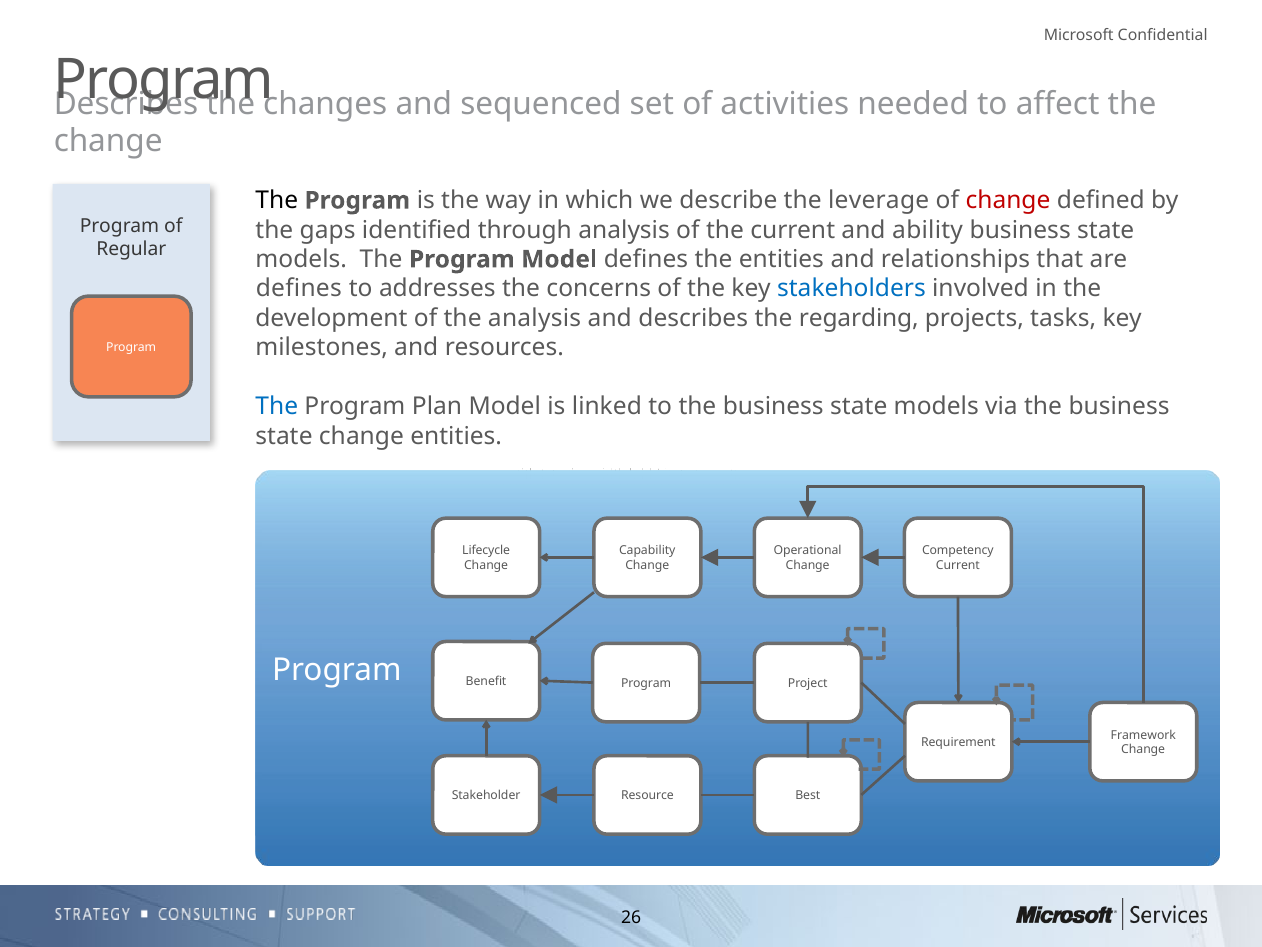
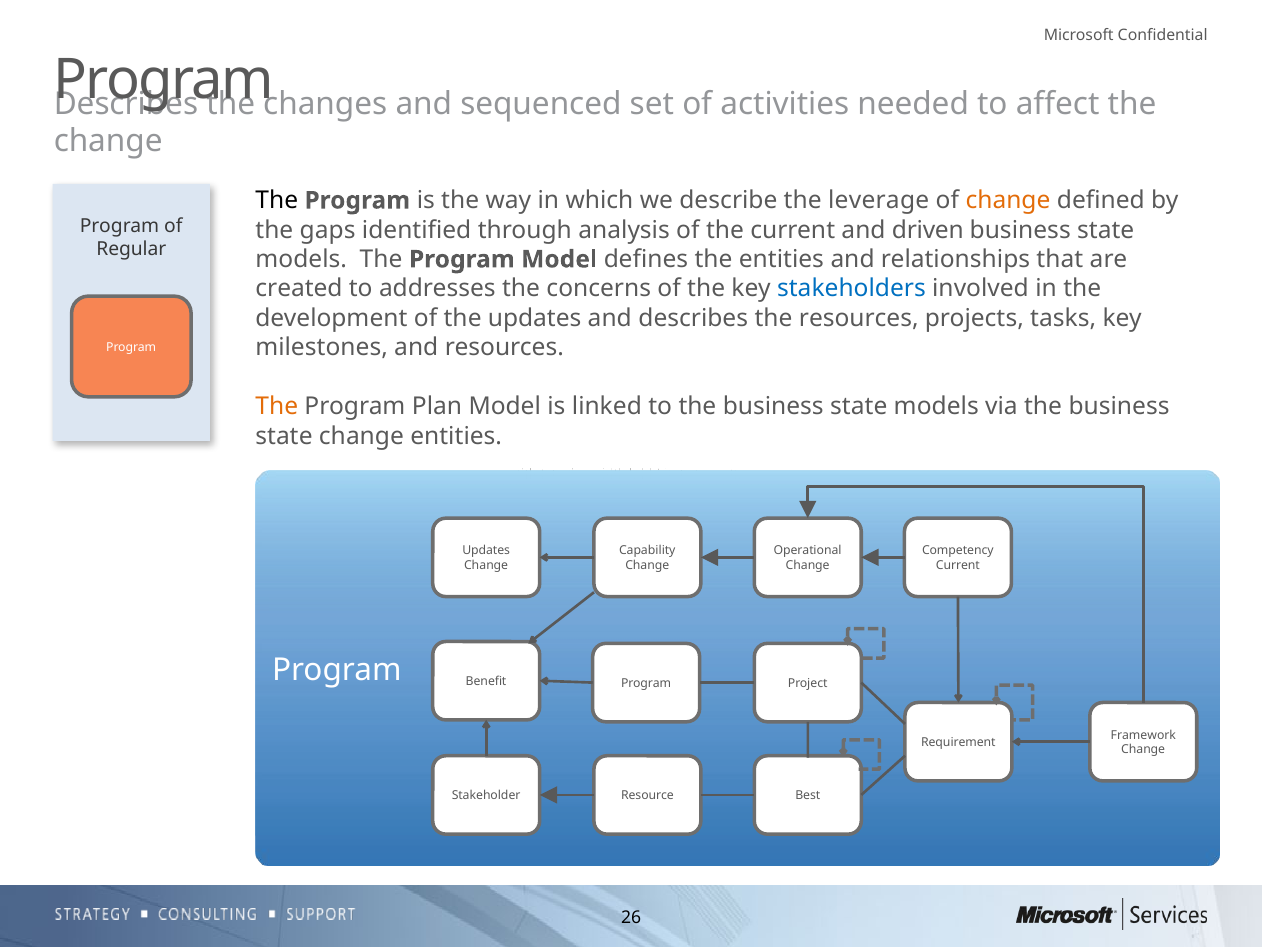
change colour: red -> orange (1008, 200)
ability: ability -> driven (928, 230)
defines: defines -> created (299, 289)
the analysis: analysis -> updates (535, 318)
the regarding: regarding -> resources (859, 318)
The colour: blue -> orange (277, 407)
Lifecycle: Lifecycle -> Updates (486, 551)
